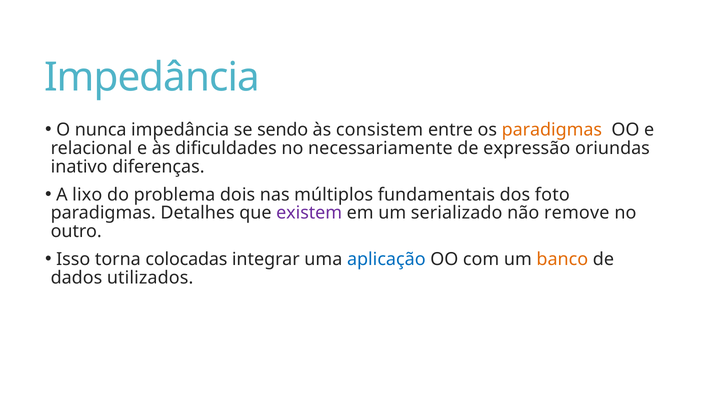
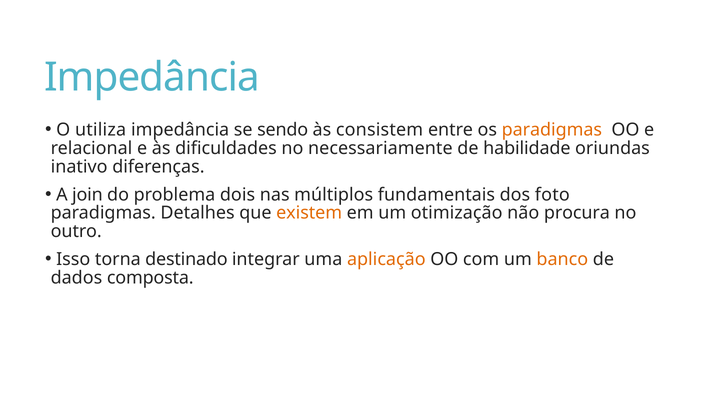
nunca: nunca -> utiliza (101, 130)
expressão: expressão -> habilidade (527, 148)
lixo: lixo -> join (87, 195)
existem colour: purple -> orange (309, 213)
serializado: serializado -> otimização (457, 213)
remove: remove -> procura (577, 213)
colocadas: colocadas -> destinado (186, 259)
aplicação colour: blue -> orange (386, 259)
utilizados: utilizados -> composta (150, 278)
